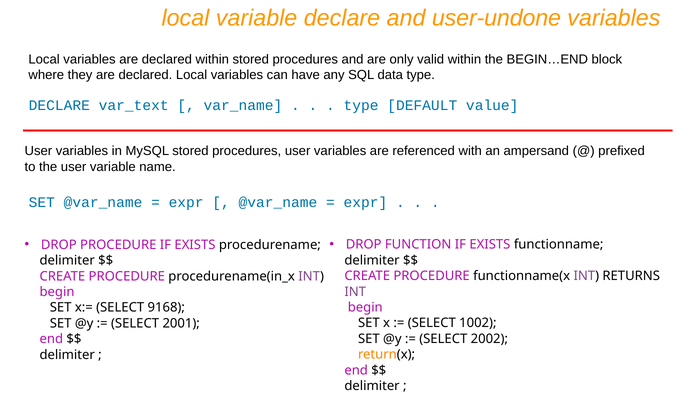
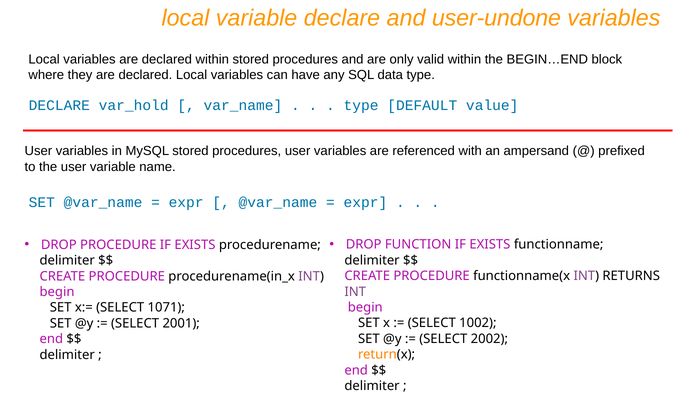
var_text: var_text -> var_hold (134, 106)
9168: 9168 -> 1071 (166, 307)
